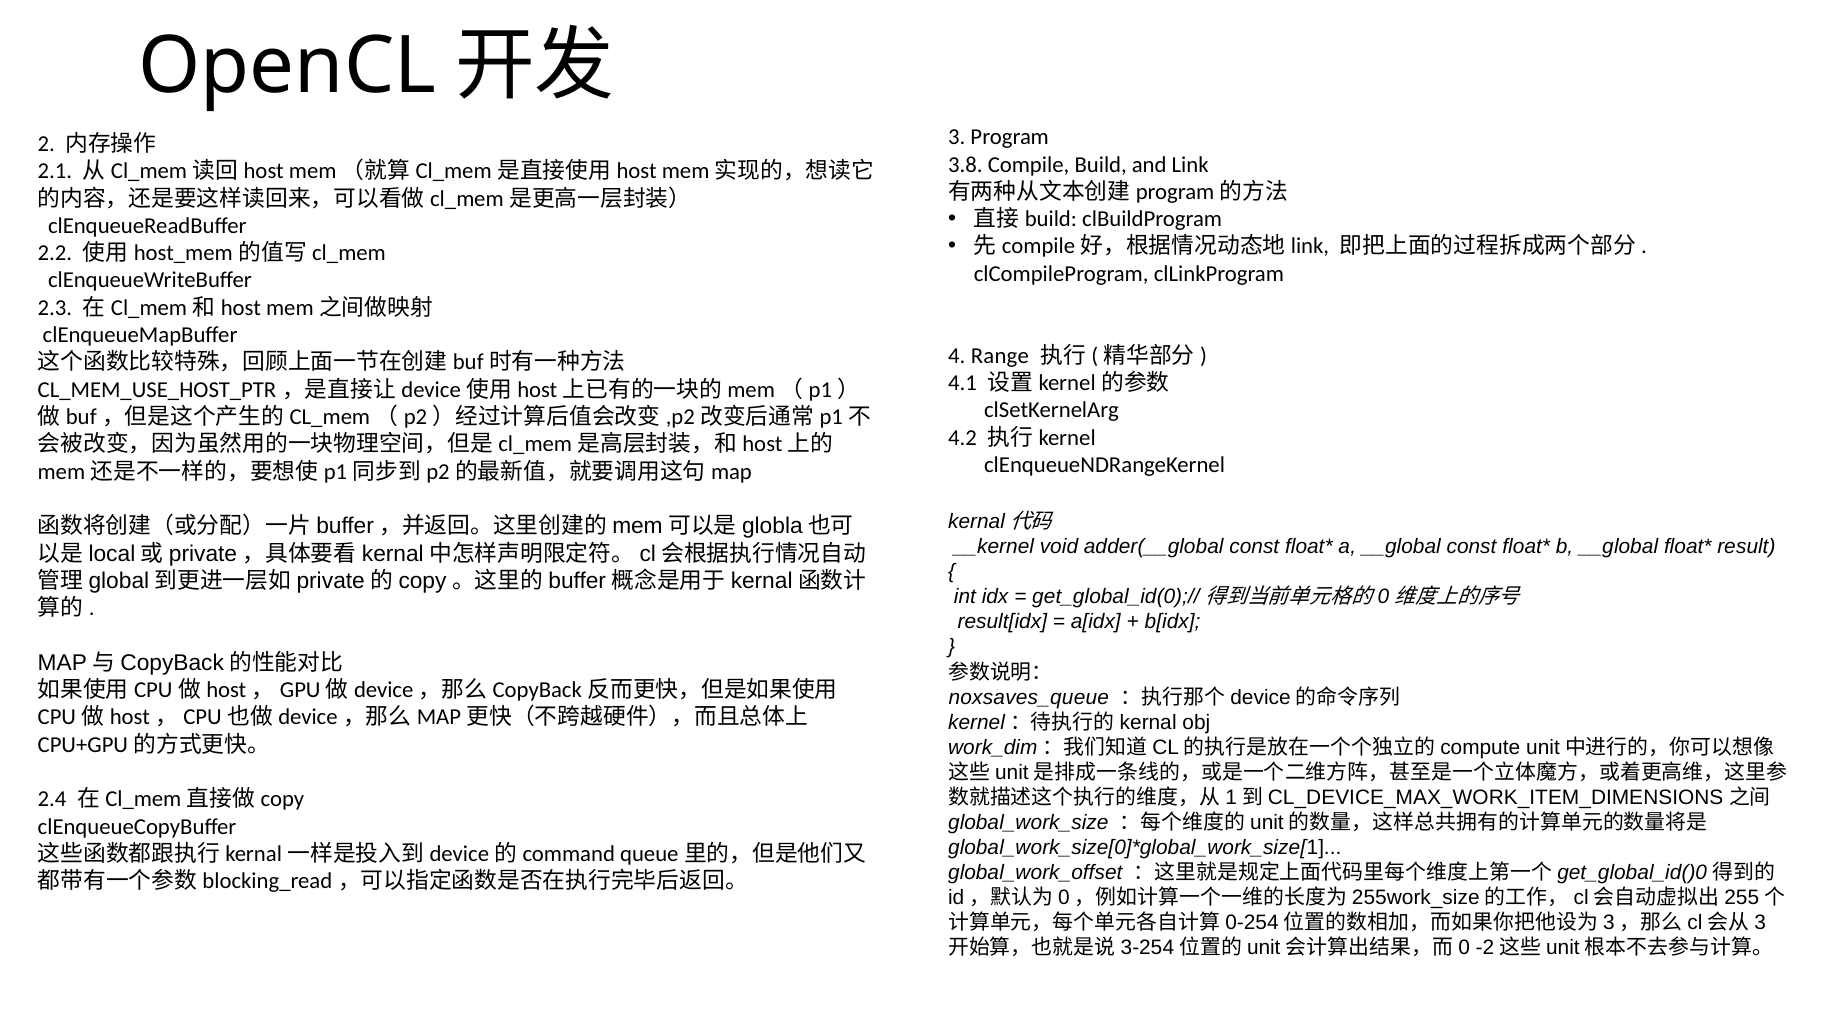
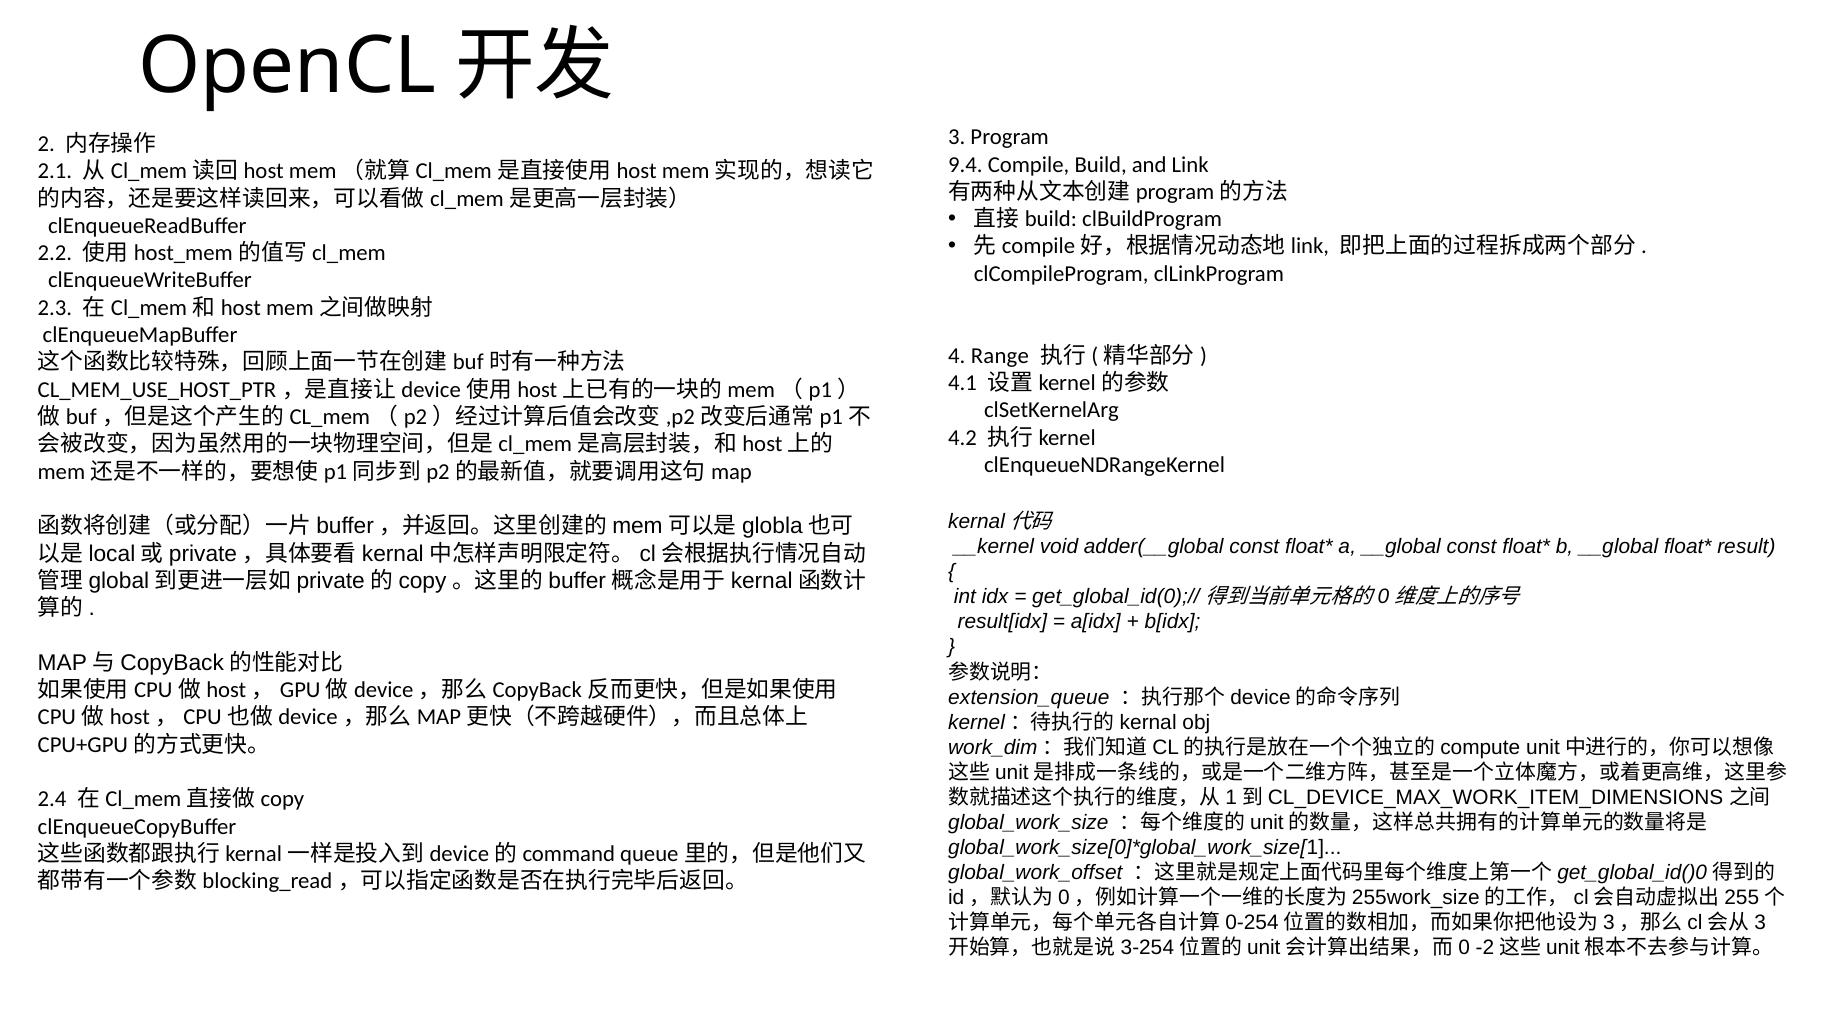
3.8: 3.8 -> 9.4 (965, 165)
noxsaves_queue: noxsaves_queue -> extension_queue (1029, 697)
